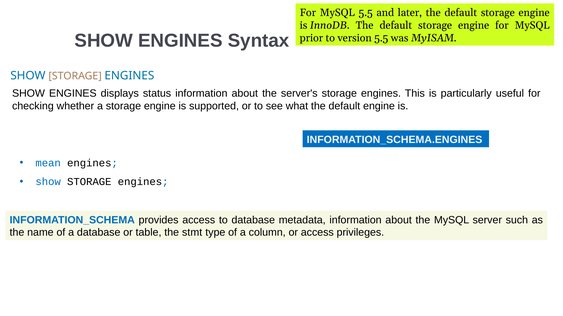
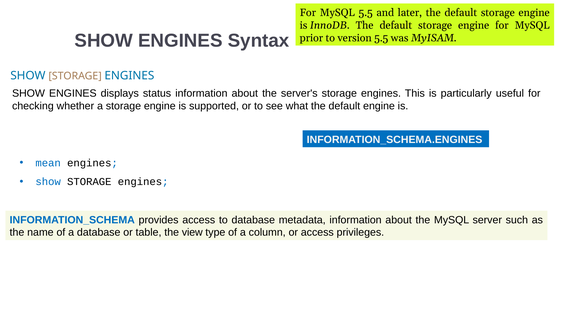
stmt: stmt -> view (192, 233)
